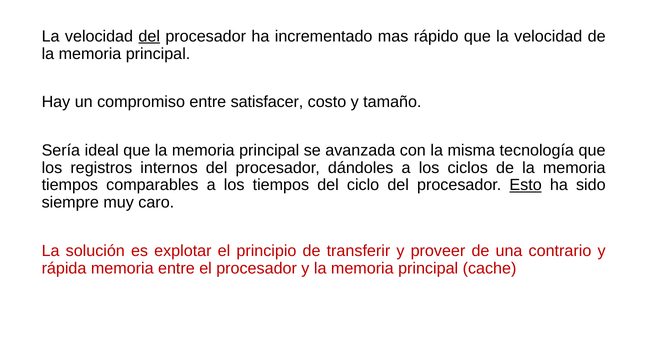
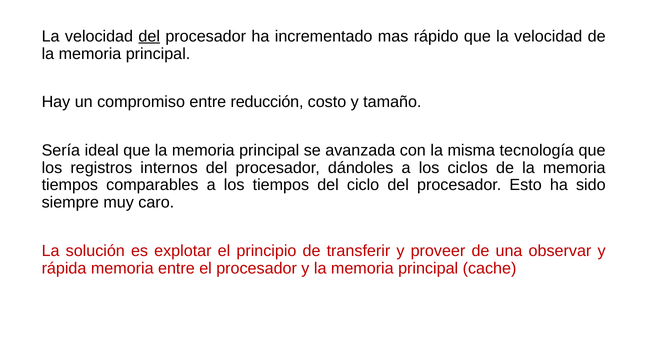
satisfacer: satisfacer -> reducción (267, 102)
Esto underline: present -> none (526, 185)
contrario: contrario -> observar (560, 251)
